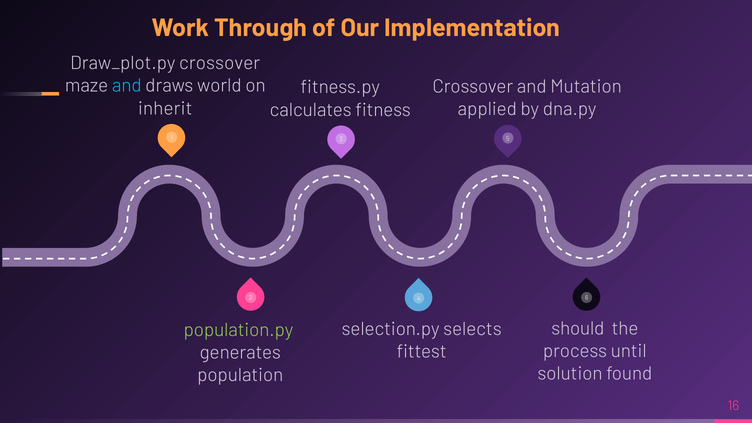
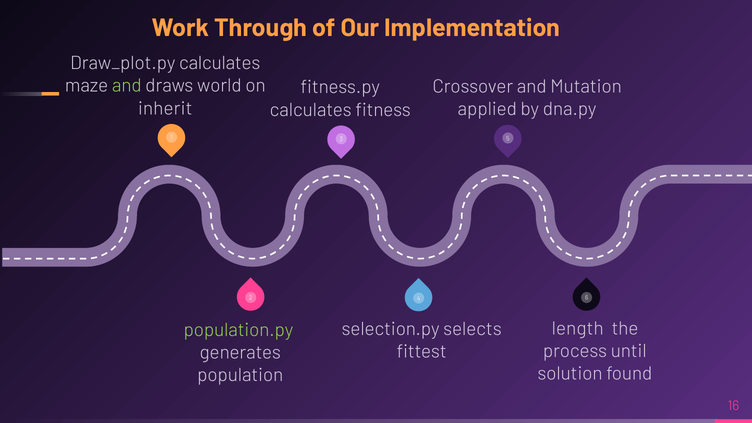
Draw_plot.py crossover: crossover -> calculates (220, 63)
and colour: light blue -> light green (127, 86)
should: should -> length (578, 328)
